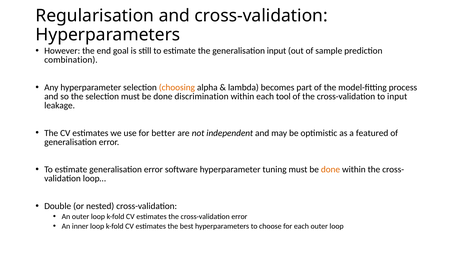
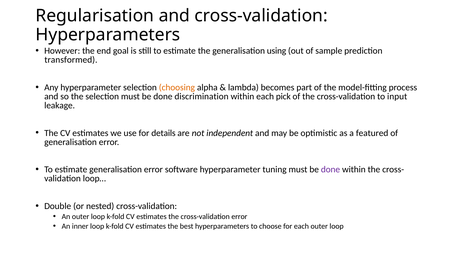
generalisation input: input -> using (277, 51)
combination: combination -> transformed (71, 60)
tool: tool -> pick (283, 96)
better: better -> details (163, 133)
done colour: orange -> purple (331, 170)
